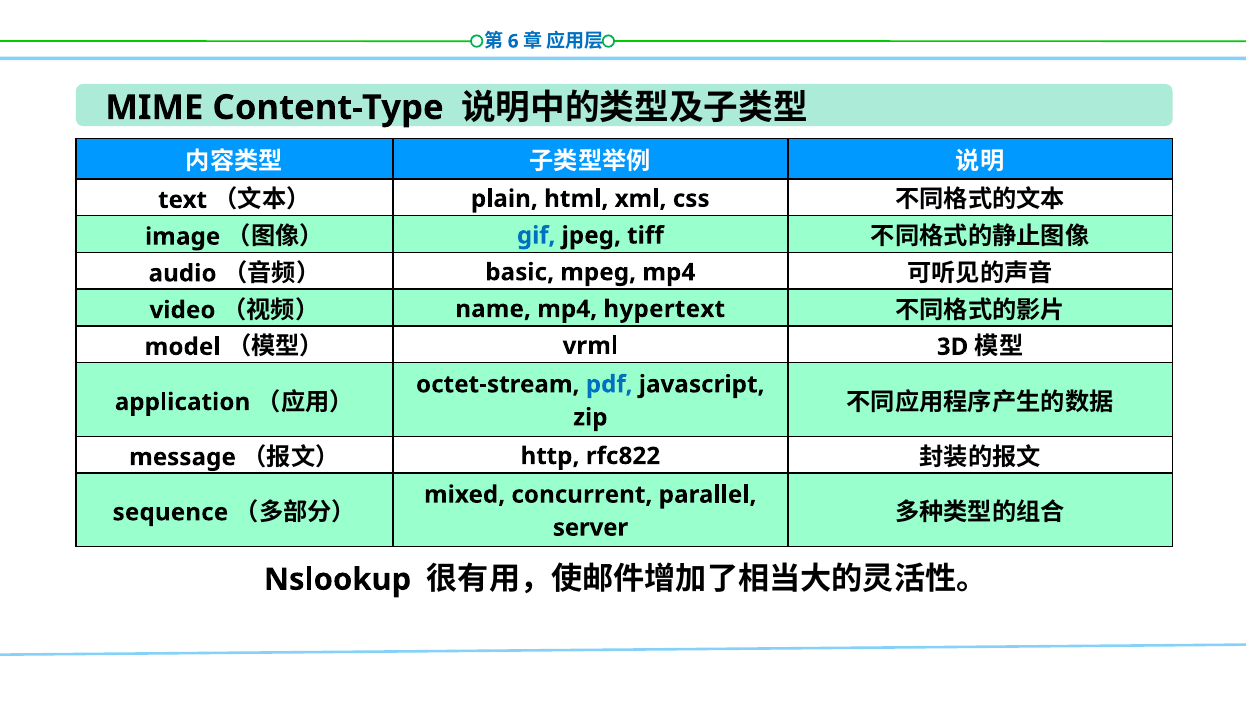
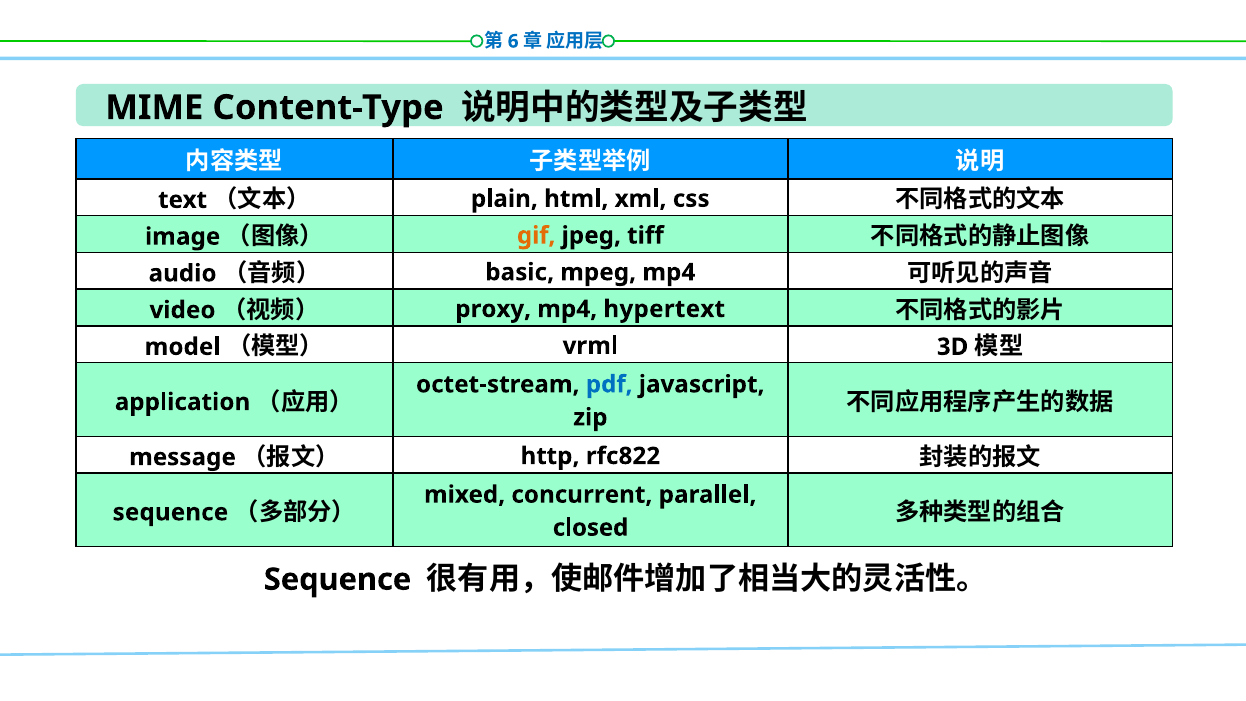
gif colour: blue -> orange (536, 236)
name: name -> proxy (493, 309)
server: server -> closed (590, 528)
Nslookup: Nslookup -> Sequence (338, 579)
